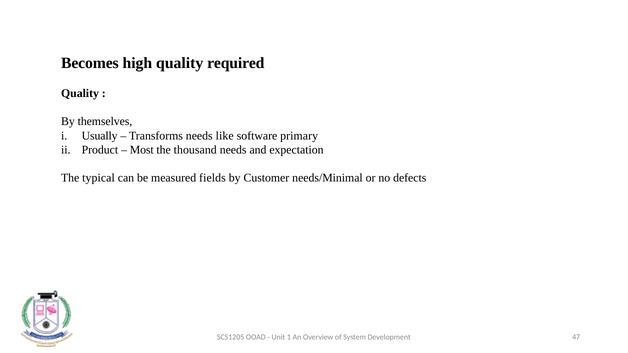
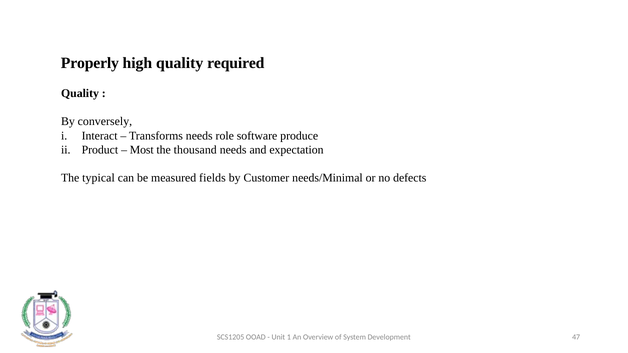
Becomes: Becomes -> Properly (90, 63)
themselves: themselves -> conversely (105, 122)
Usually: Usually -> Interact (100, 136)
like: like -> role (225, 136)
primary: primary -> produce (299, 136)
